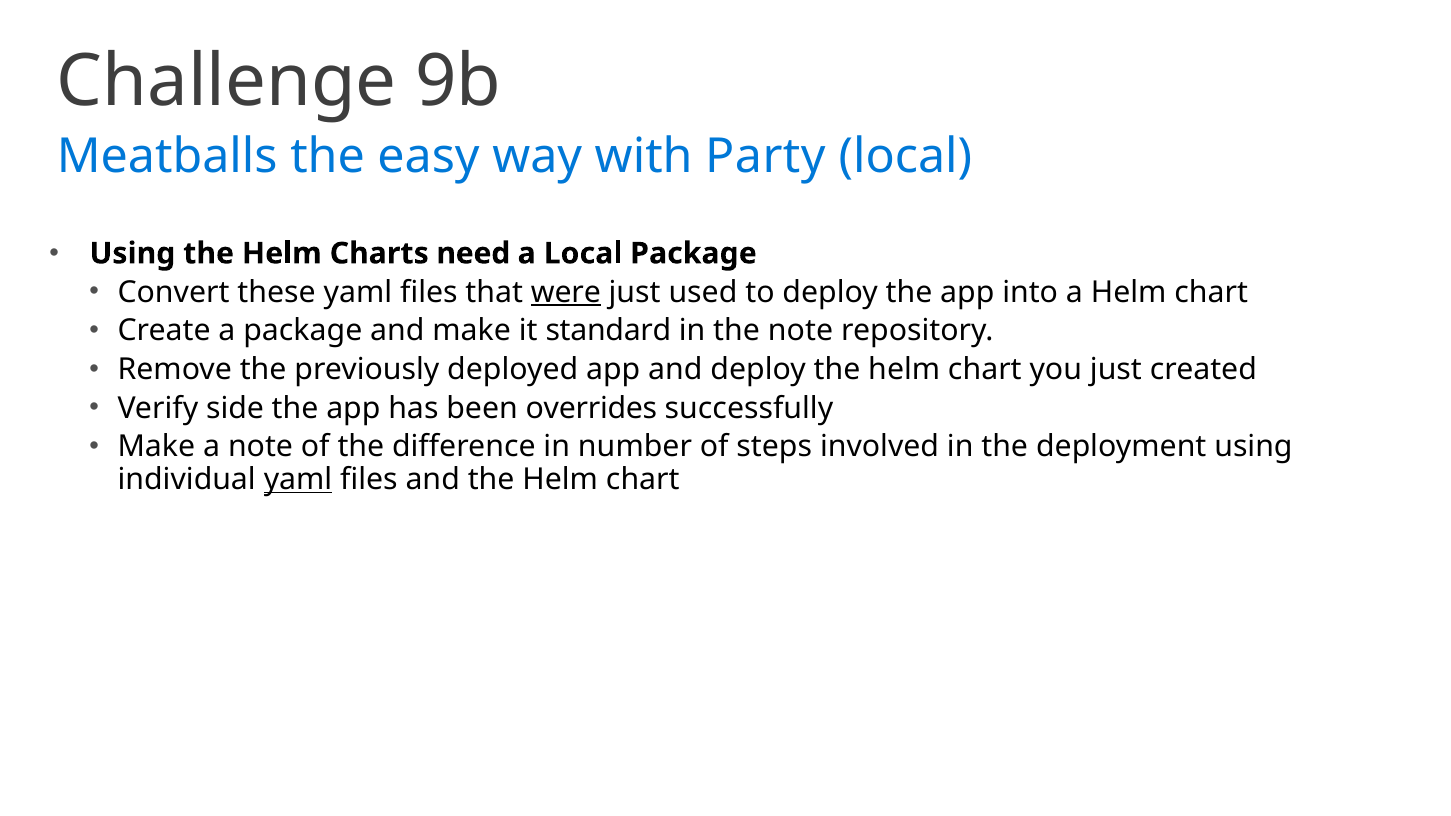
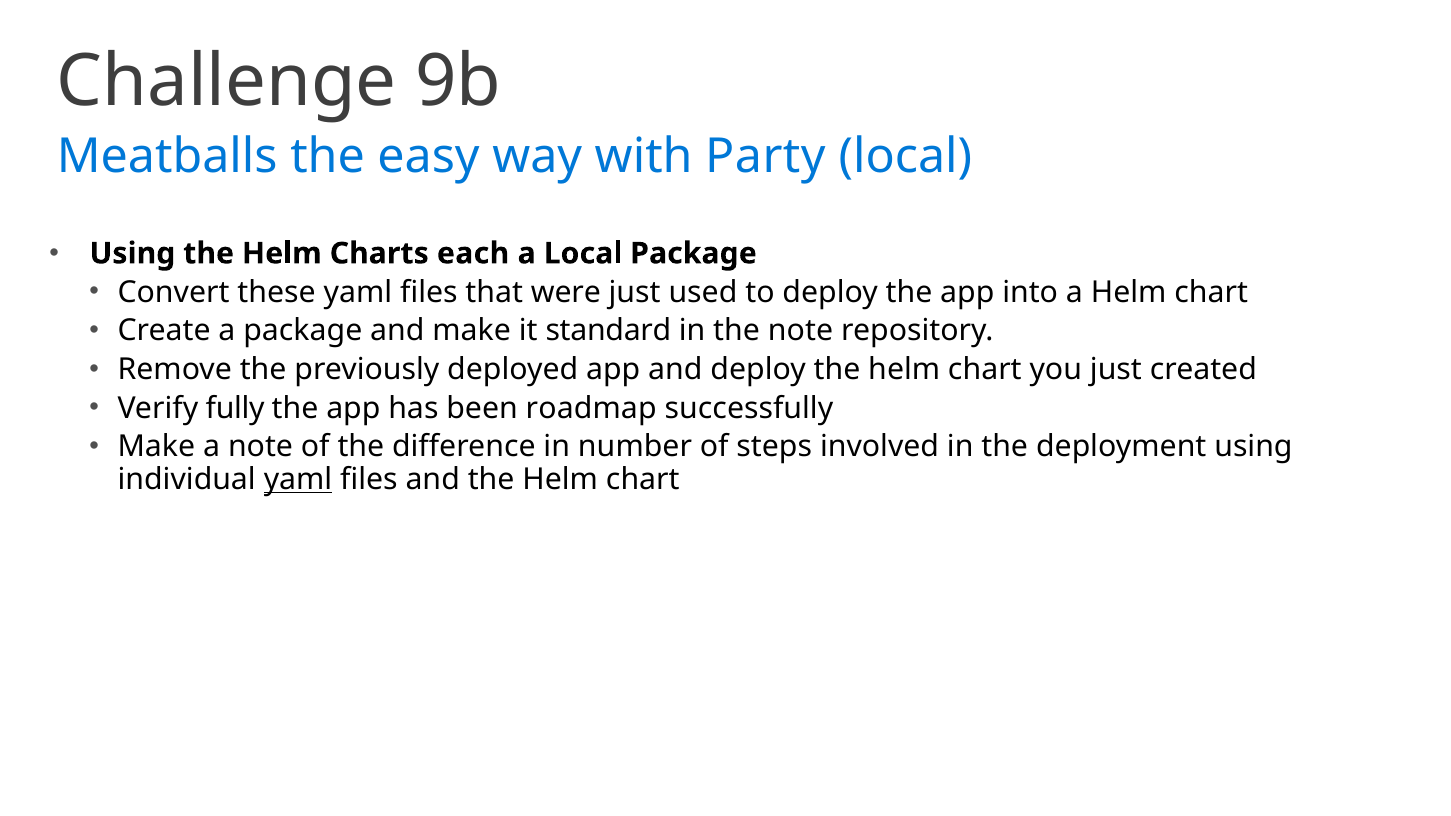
need: need -> each (473, 254)
were underline: present -> none (566, 292)
side: side -> fully (235, 408)
overrides: overrides -> roadmap (591, 408)
